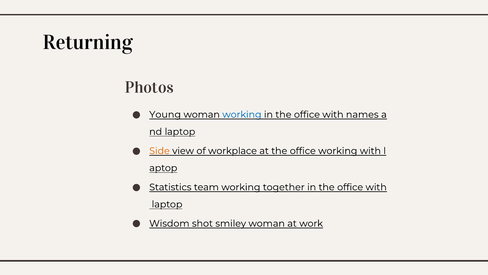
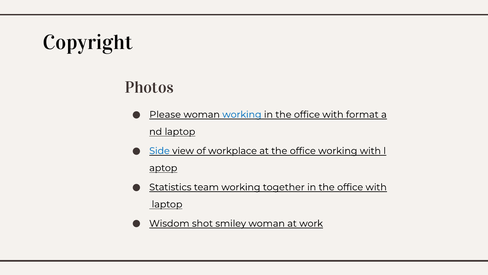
Returning: Returning -> Copyright (88, 42)
Young: Young -> Please (165, 114)
names: names -> format (362, 114)
Side colour: orange -> blue (159, 151)
